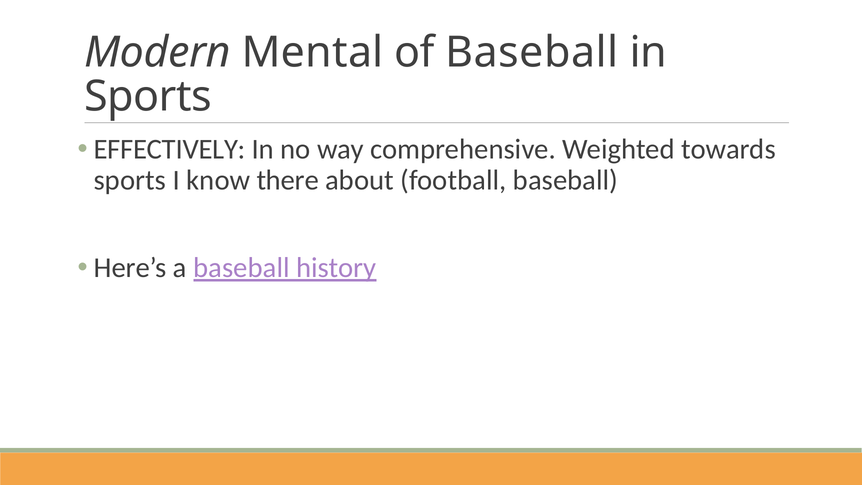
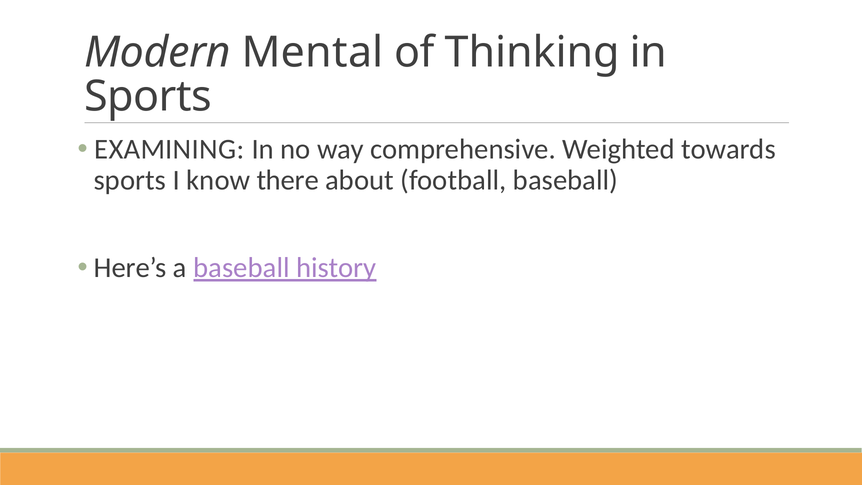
of Baseball: Baseball -> Thinking (532, 53)
EFFECTIVELY: EFFECTIVELY -> EXAMINING (169, 149)
